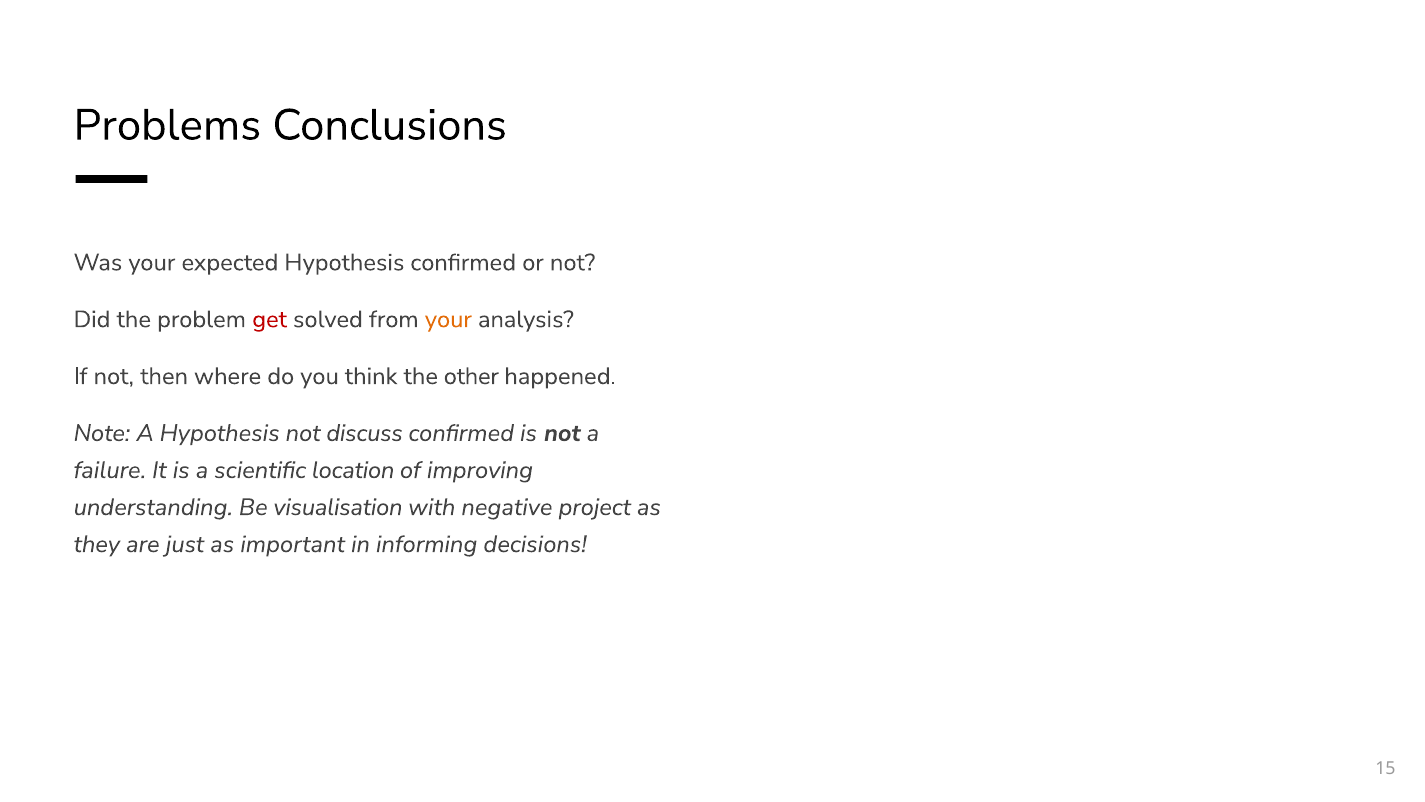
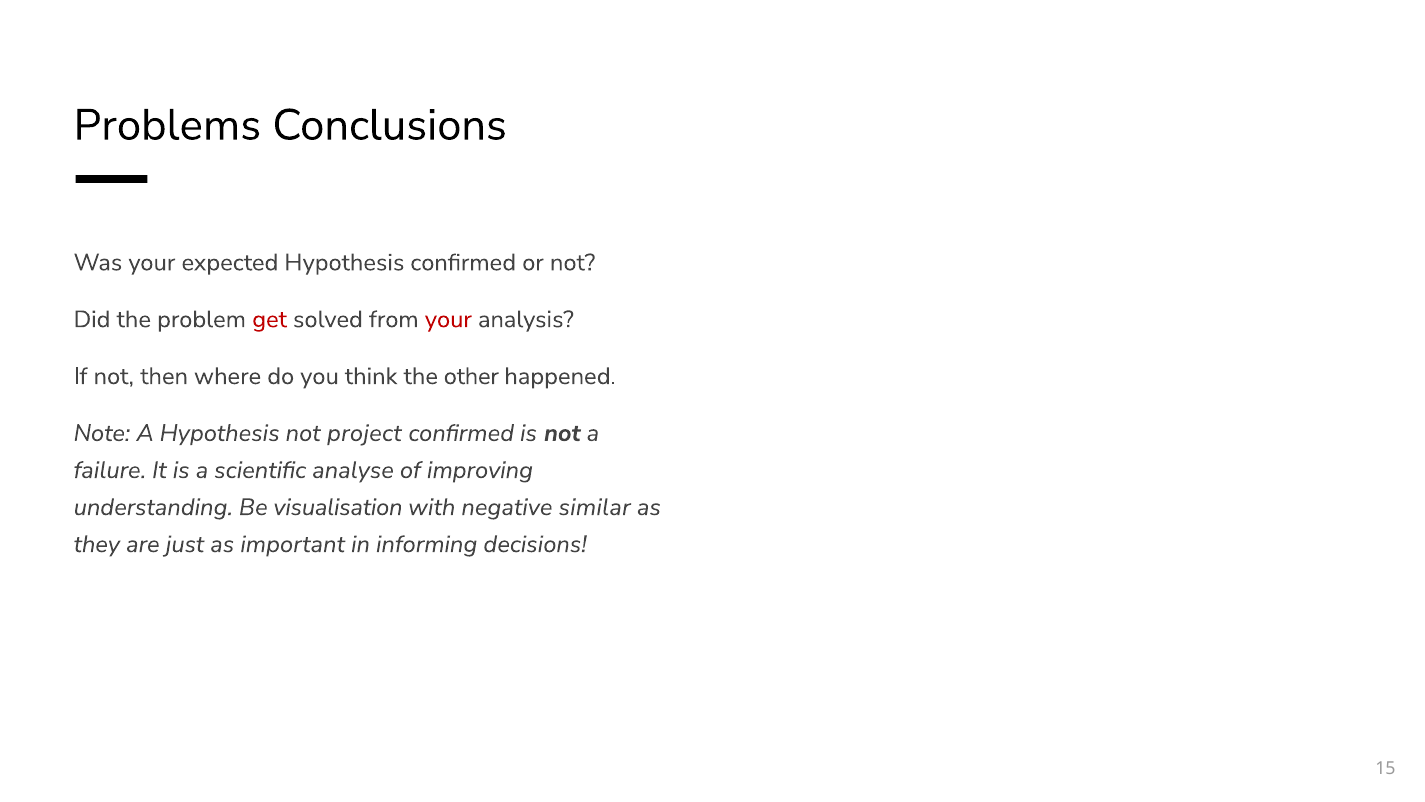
your colour: orange -> red (448, 319)
discuss: discuss -> project (364, 433)
location: location -> analyse (353, 470)
project: project -> similar (595, 507)
